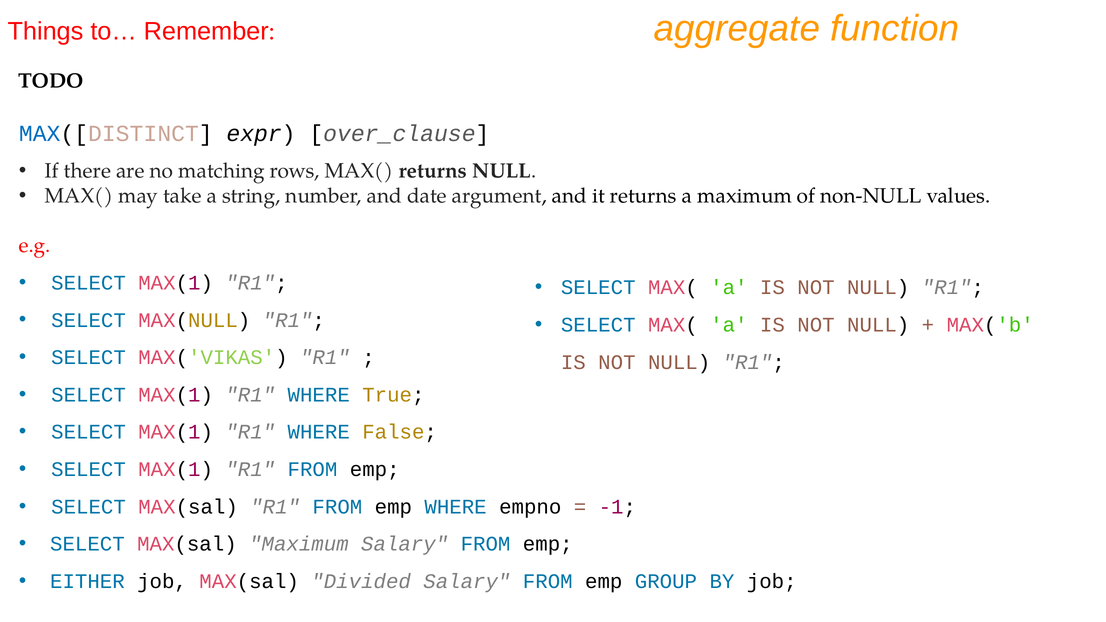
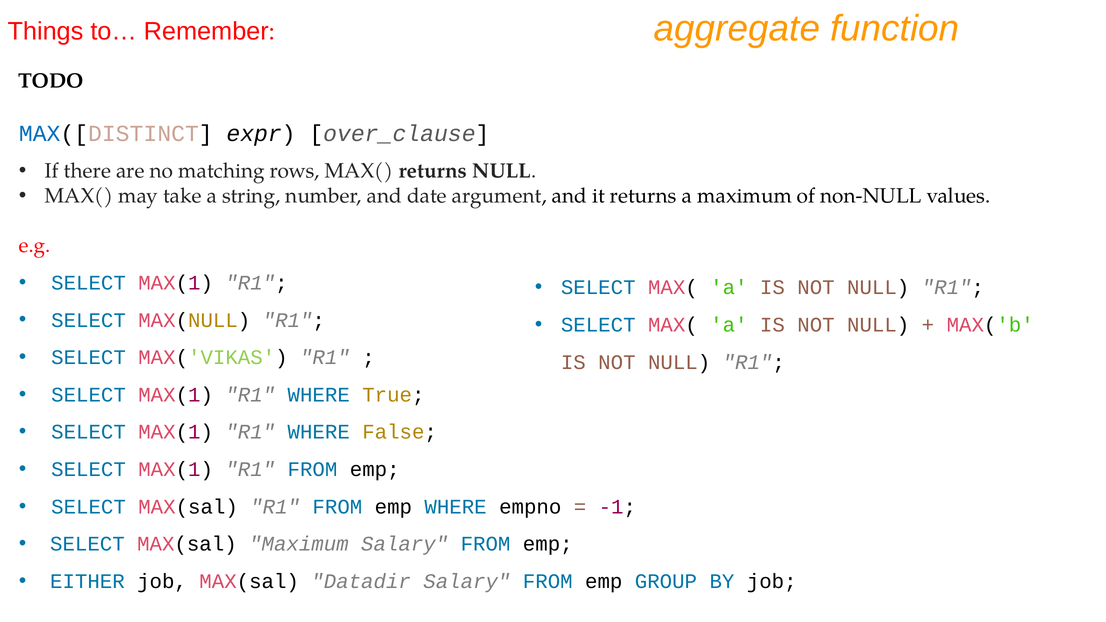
Divided: Divided -> Datadir (361, 582)
